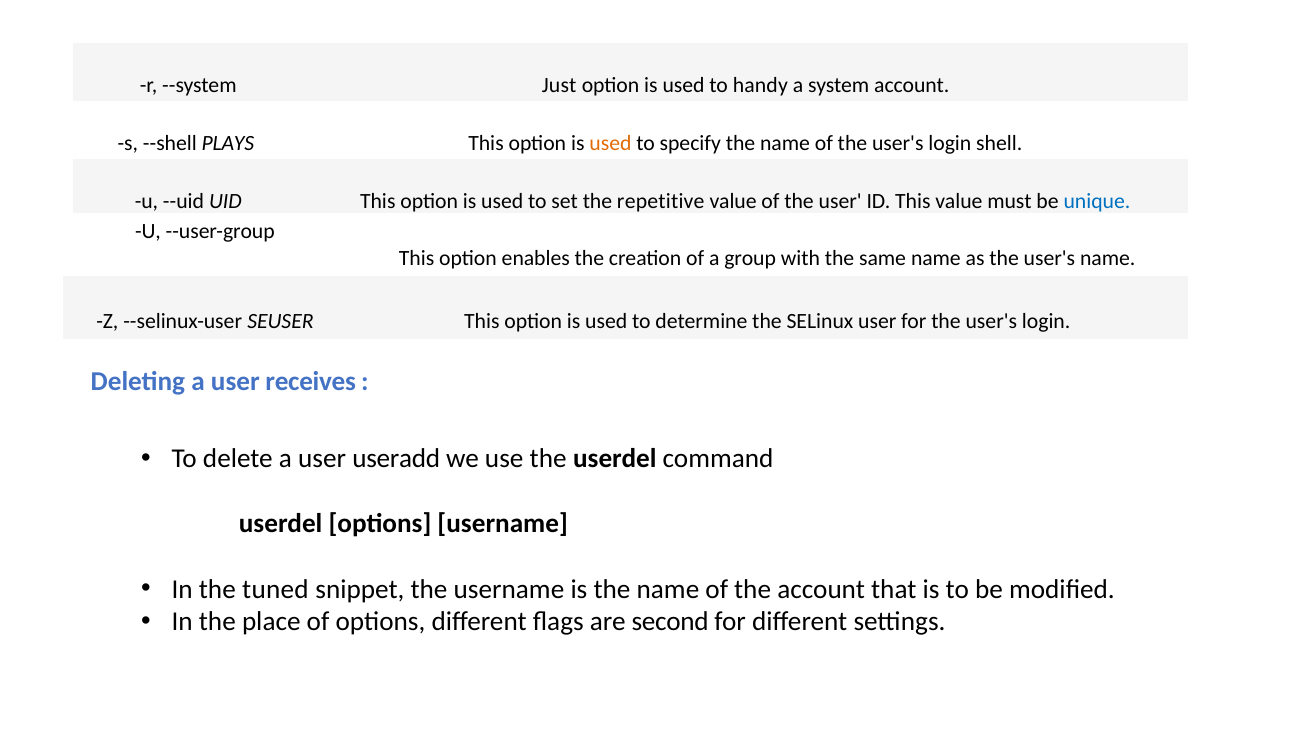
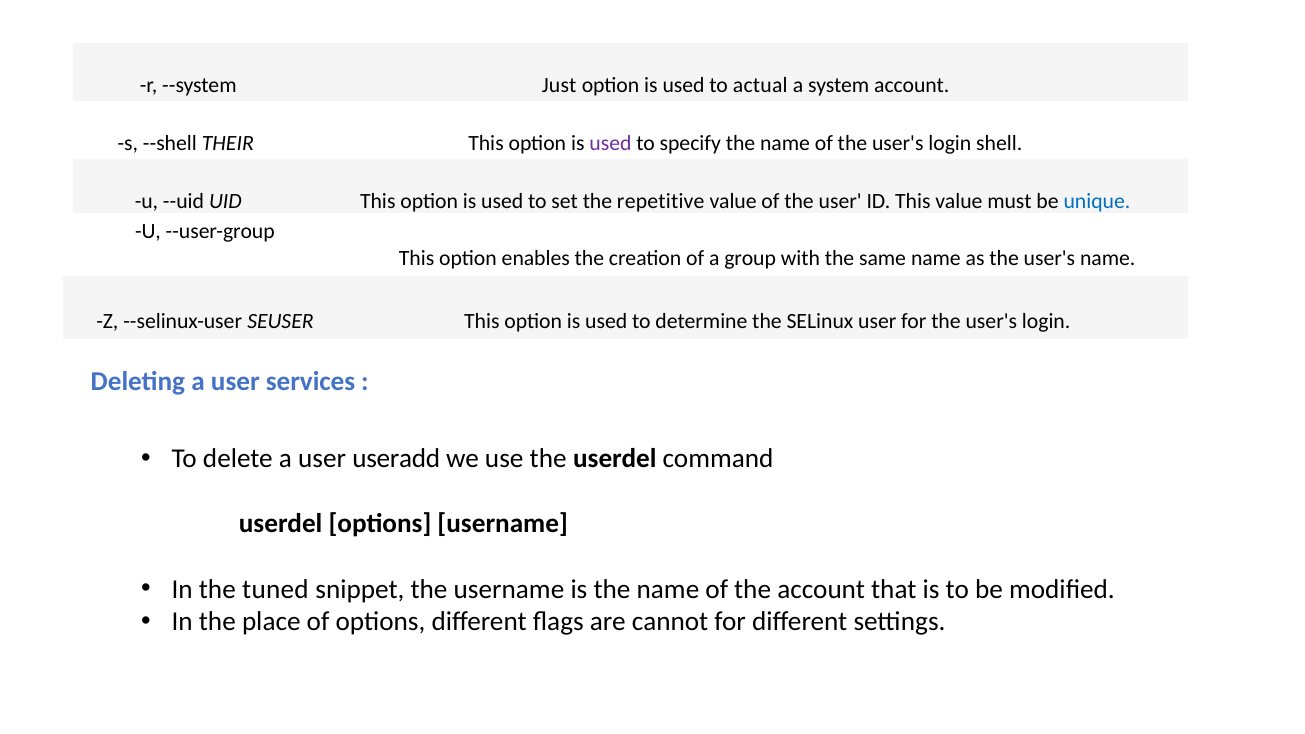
handy: handy -> actual (760, 86)
PLAYS: PLAYS -> THEIR (228, 143)
used colour: orange -> purple (610, 143)
receives: receives -> services (311, 381)
second: second -> cannot (670, 622)
